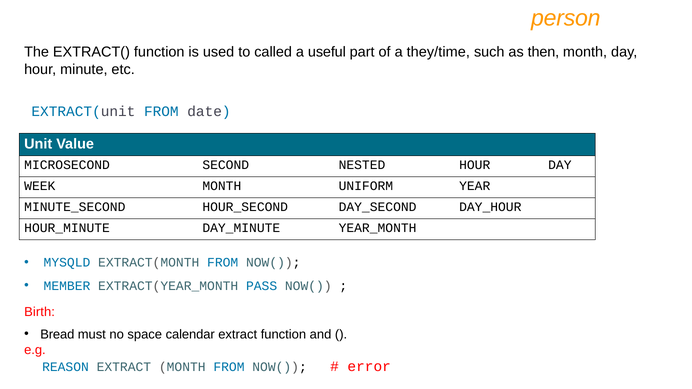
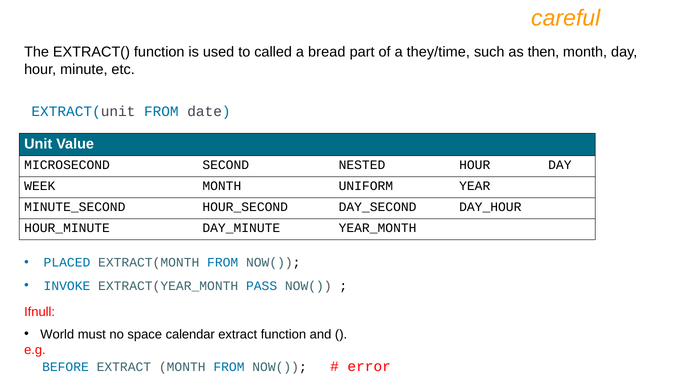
person: person -> careful (566, 18)
useful: useful -> bread (327, 52)
MYSQLD: MYSQLD -> PLACED (67, 263)
MEMBER: MEMBER -> INVOKE (67, 286)
Birth: Birth -> Ifnull (40, 312)
Bread: Bread -> World (57, 335)
REASON: REASON -> BEFORE (65, 367)
